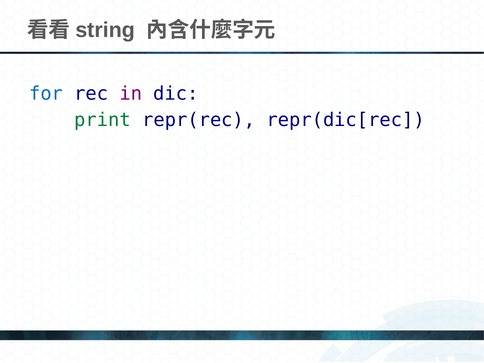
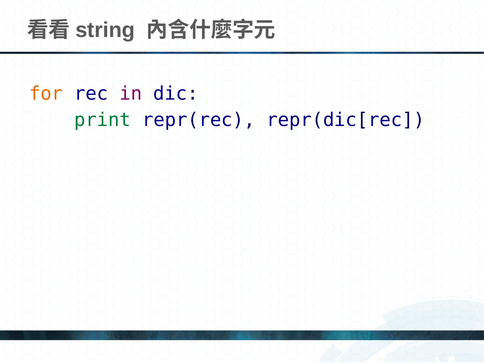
for colour: blue -> orange (46, 94)
